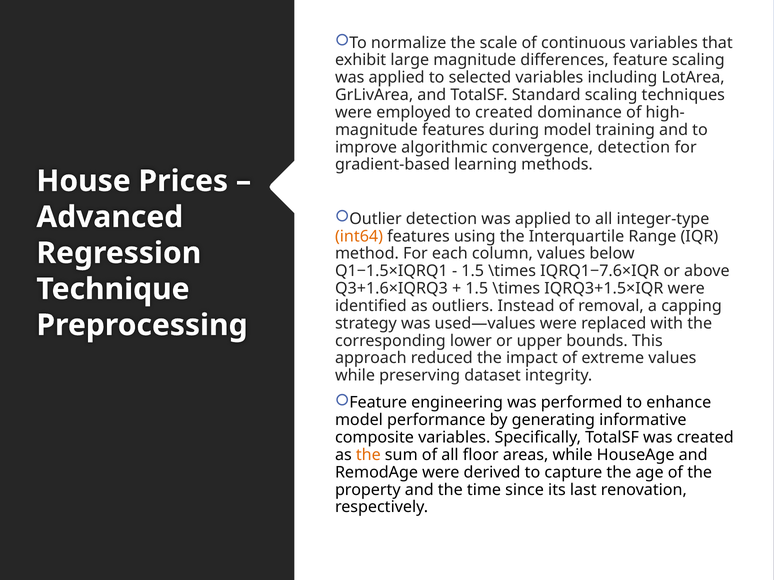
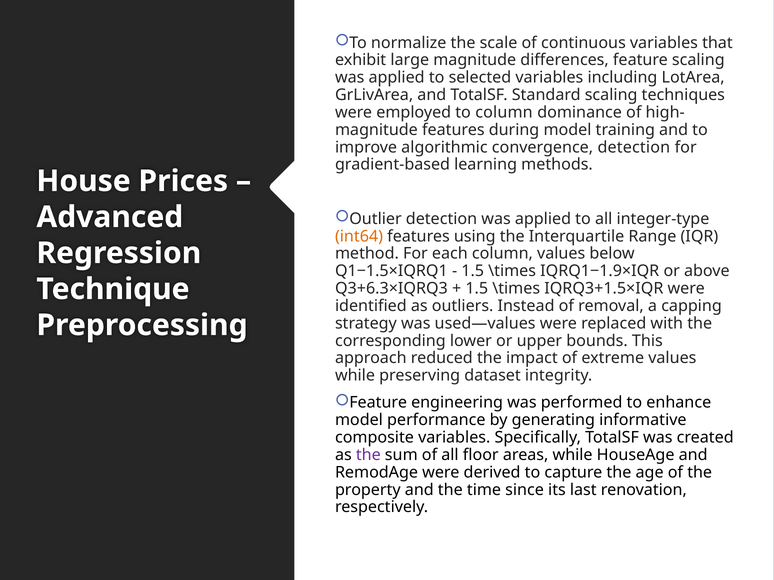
to created: created -> column (504, 112)
IQRQ1−7.6×IQR: IQRQ1−7.6×IQR -> IQRQ1−1.9×IQR (600, 271)
Q3+1.6×IQRQ3: Q3+1.6×IQRQ3 -> Q3+6.3×IQRQ3 (391, 289)
the colour: orange -> purple (368, 455)
